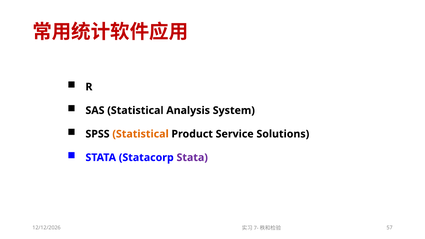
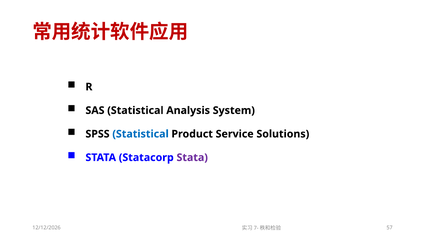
Statistical colour: orange -> blue (141, 134)
